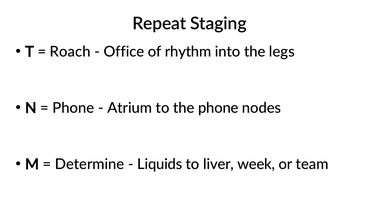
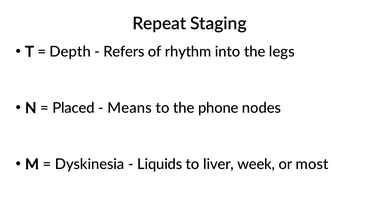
Roach: Roach -> Depth (70, 52)
Office: Office -> Refers (124, 52)
Phone: Phone -> Placed (73, 108)
Atrium: Atrium -> Means (130, 108)
Determine: Determine -> Dyskinesia (90, 164)
team: team -> most (312, 164)
